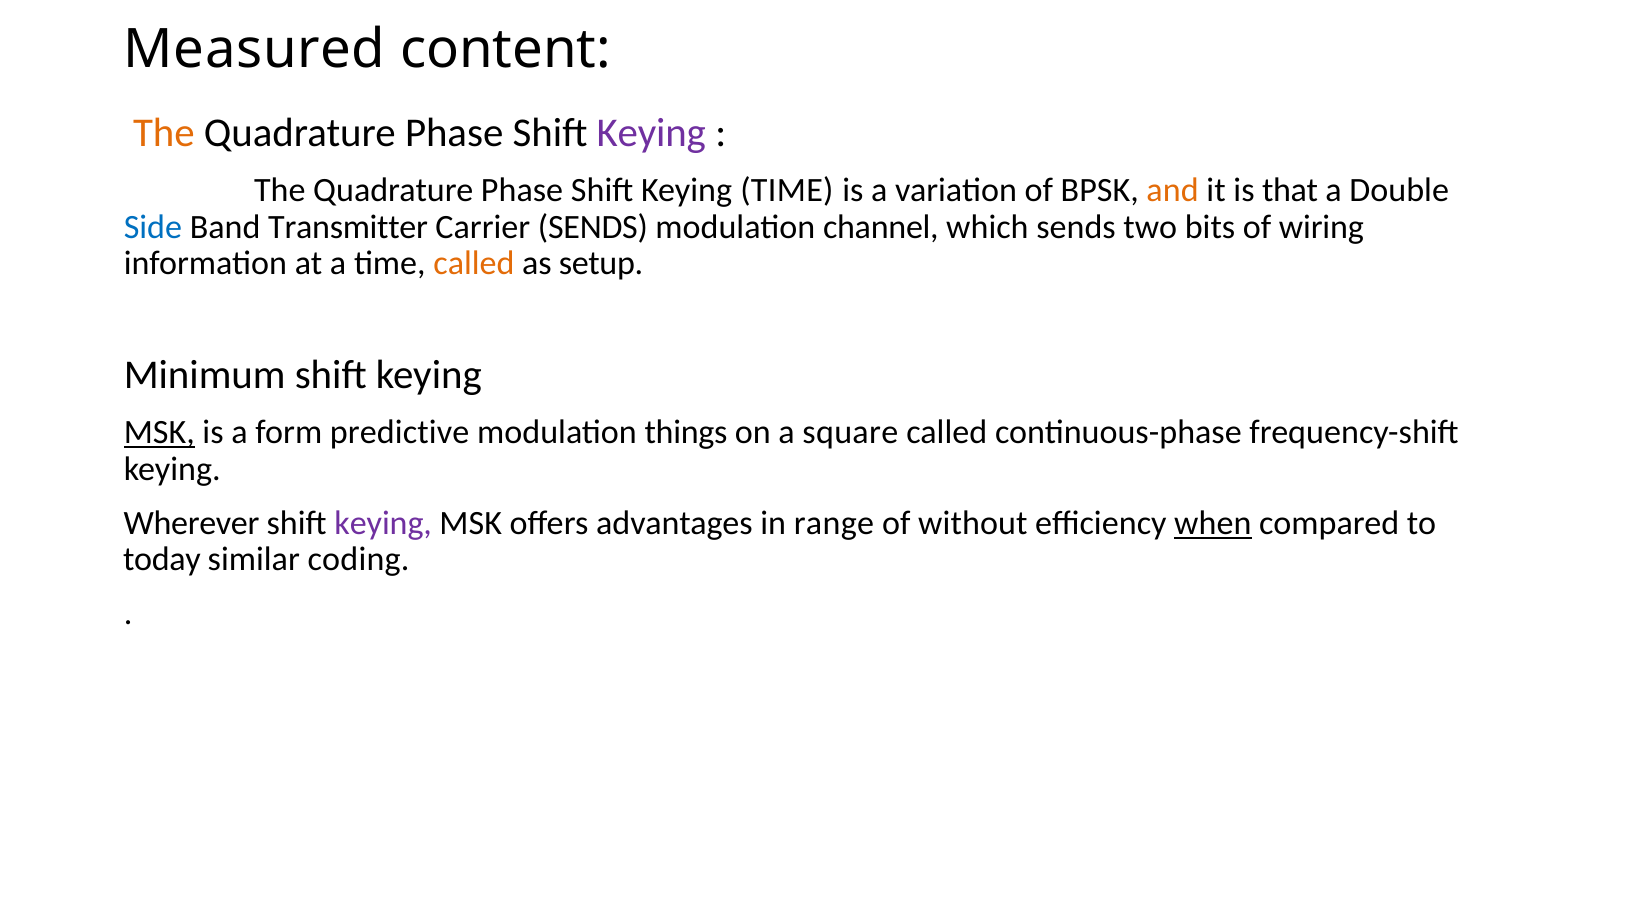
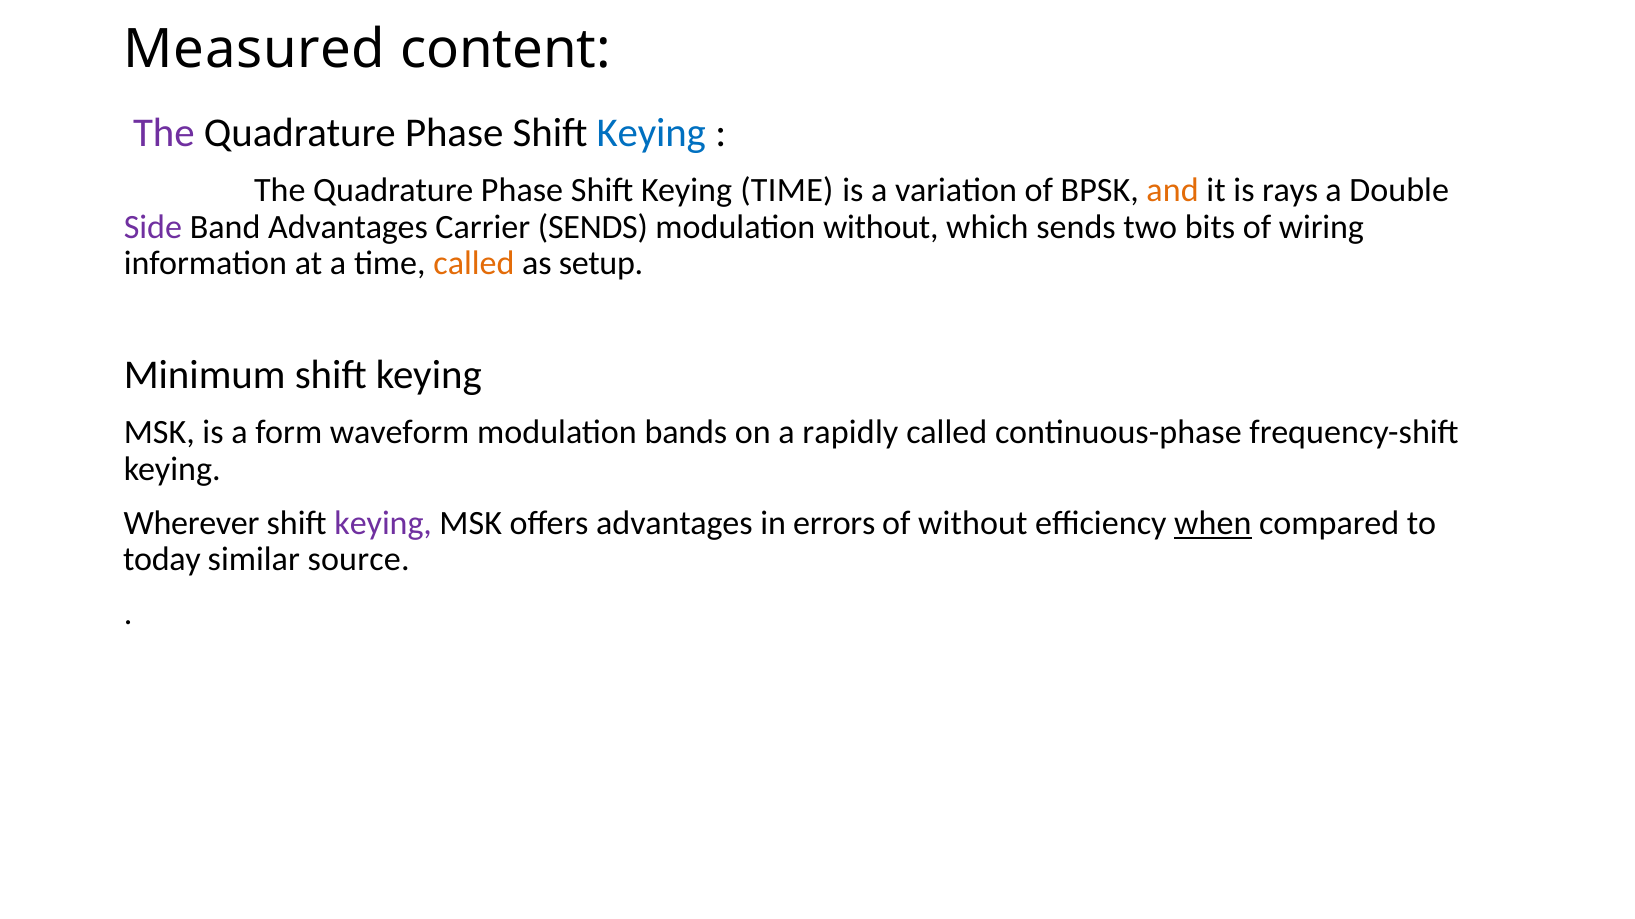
The colour: orange -> purple (164, 133)
Keying colour: purple -> blue (651, 133)
that: that -> rays (1290, 190)
Side colour: blue -> purple (153, 227)
Band Transmitter: Transmitter -> Advantages (348, 227)
modulation channel: channel -> without (881, 227)
MSK underline: present -> none (159, 433)
predictive: predictive -> waveform (400, 433)
things: things -> bands (686, 433)
square: square -> rapidly (850, 433)
range: range -> errors (834, 523)
coding: coding -> source (359, 560)
